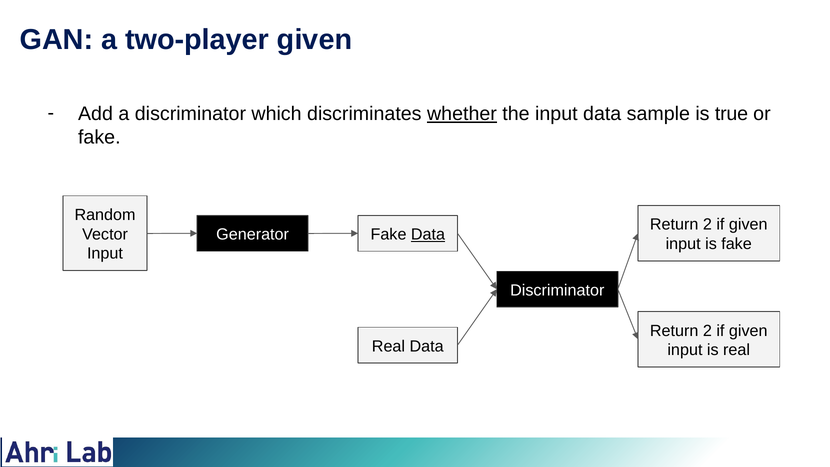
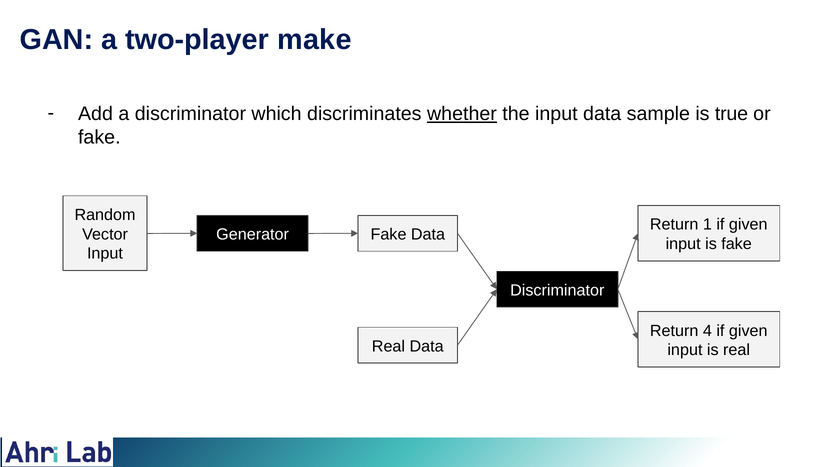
two-player given: given -> make (314, 40)
2: 2 -> 1 (707, 225)
Data underline: present -> none (428, 234)
2: 2 -> 4 (707, 331)
